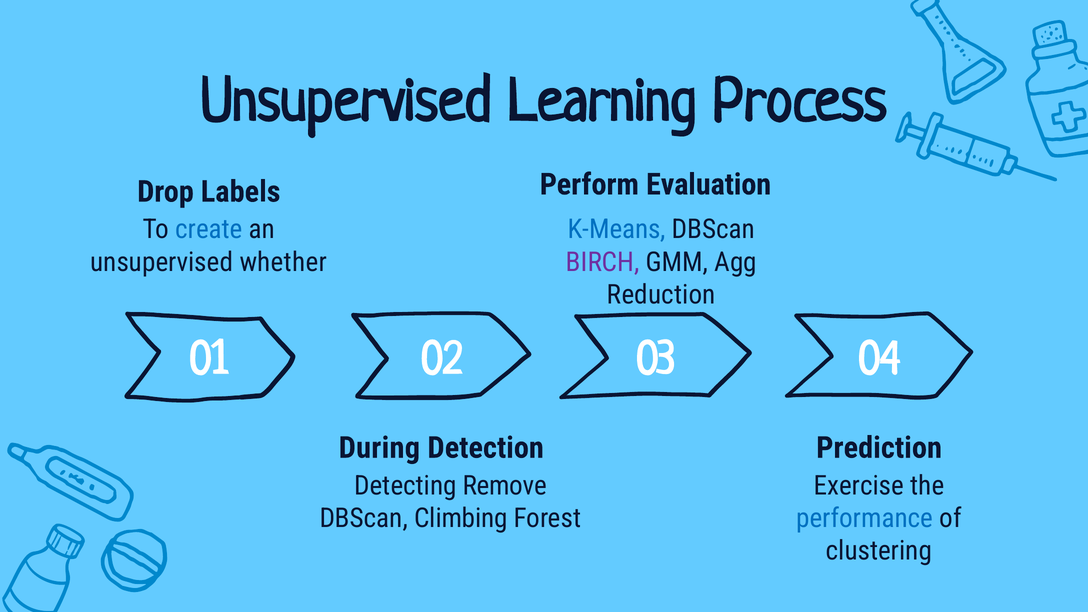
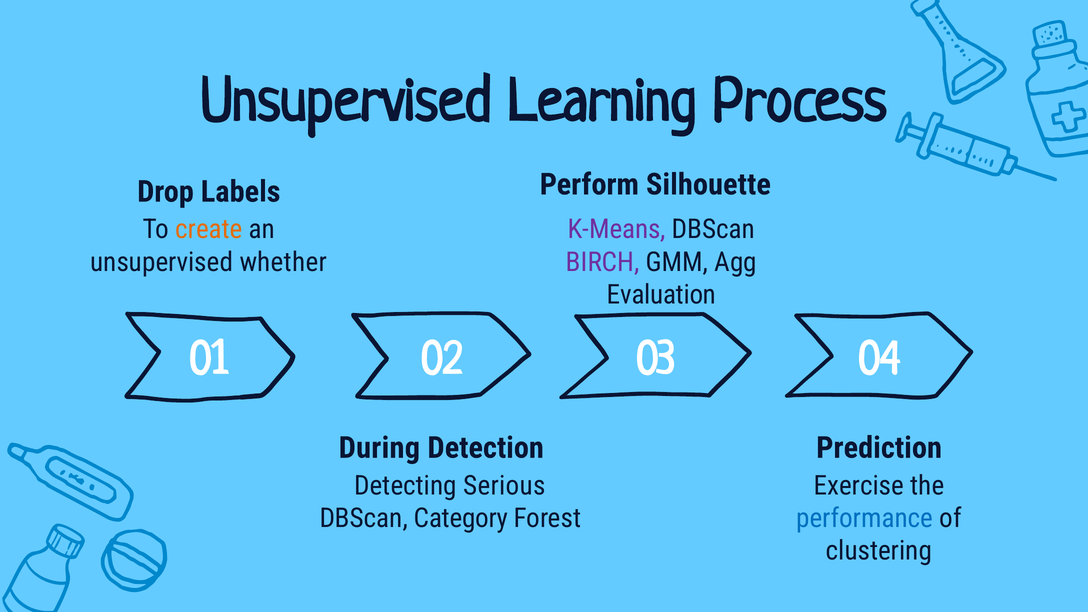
Evaluation: Evaluation -> Silhouette (708, 184)
create colour: blue -> orange (209, 230)
K-Means colour: blue -> purple (617, 230)
Reduction: Reduction -> Evaluation (662, 295)
Remove: Remove -> Serious (505, 486)
Climbing: Climbing -> Category (461, 518)
